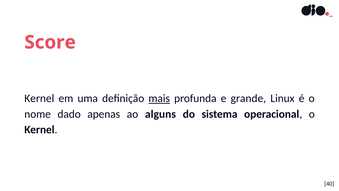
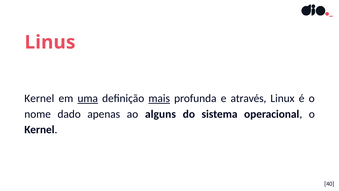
Score: Score -> Linus (50, 42)
uma underline: none -> present (88, 98)
grande: grande -> através (248, 98)
